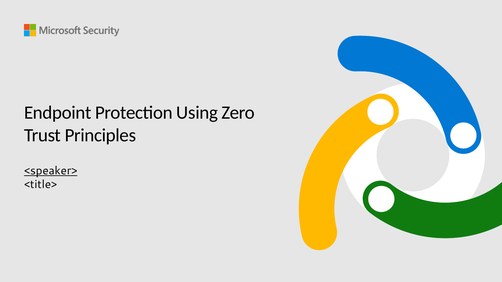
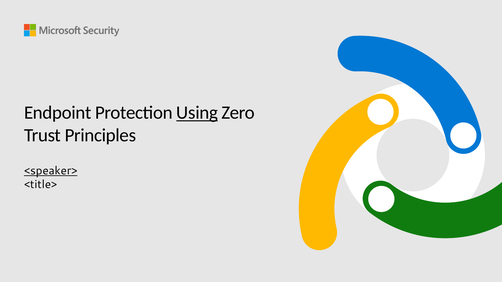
Using underline: none -> present (197, 113)
